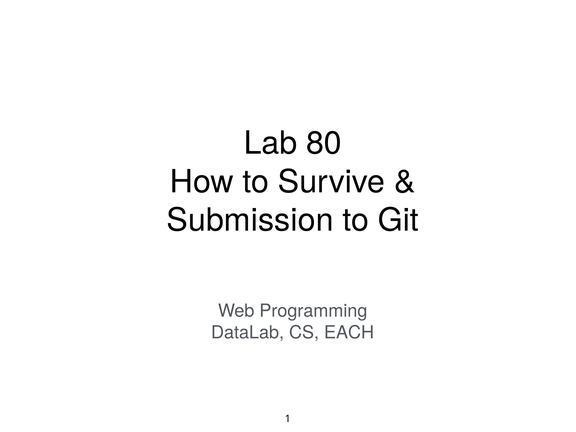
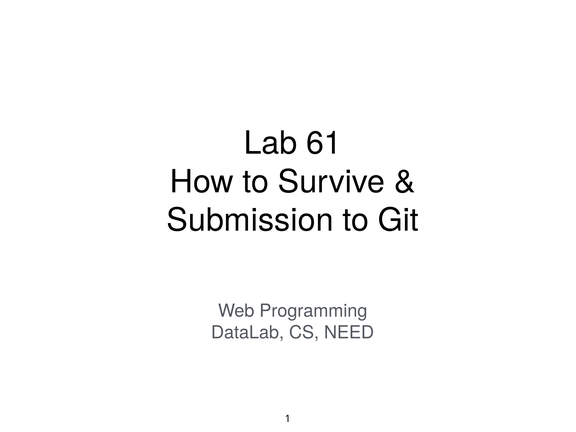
80: 80 -> 61 (324, 143)
EACH: EACH -> NEED (349, 333)
